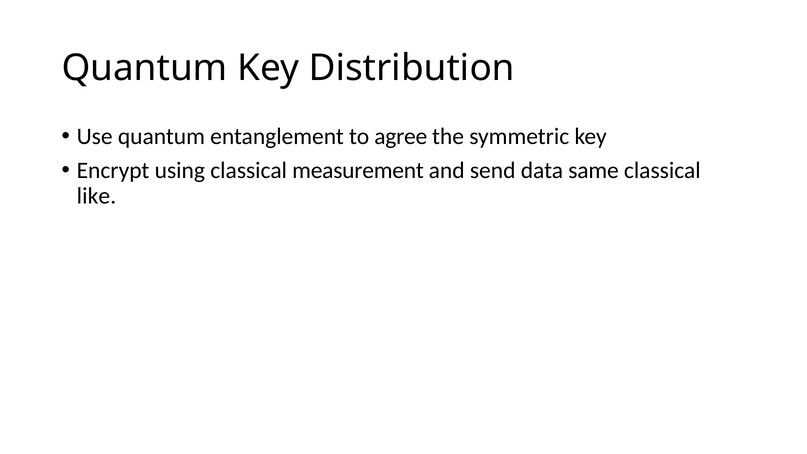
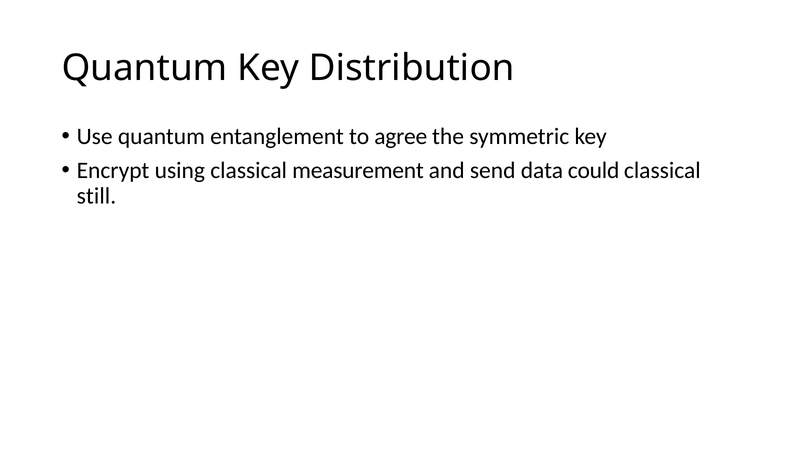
same: same -> could (594, 170)
like: like -> still (96, 196)
